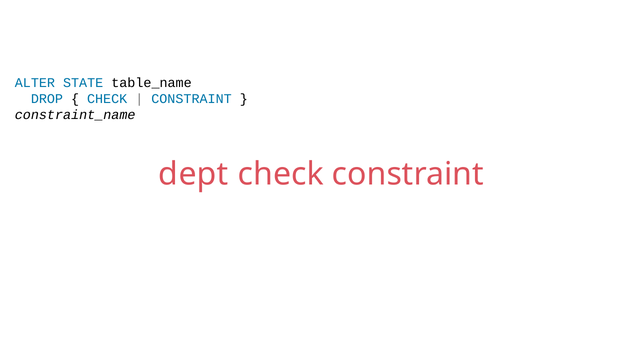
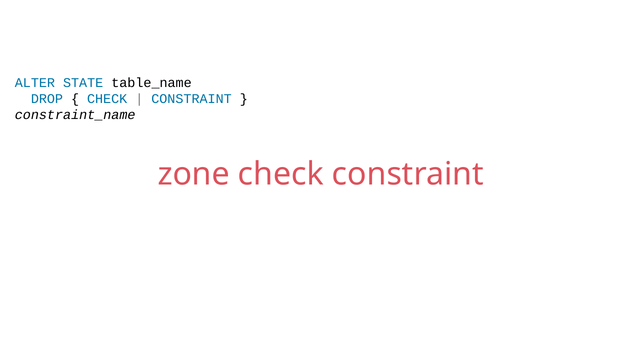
dept: dept -> zone (194, 174)
